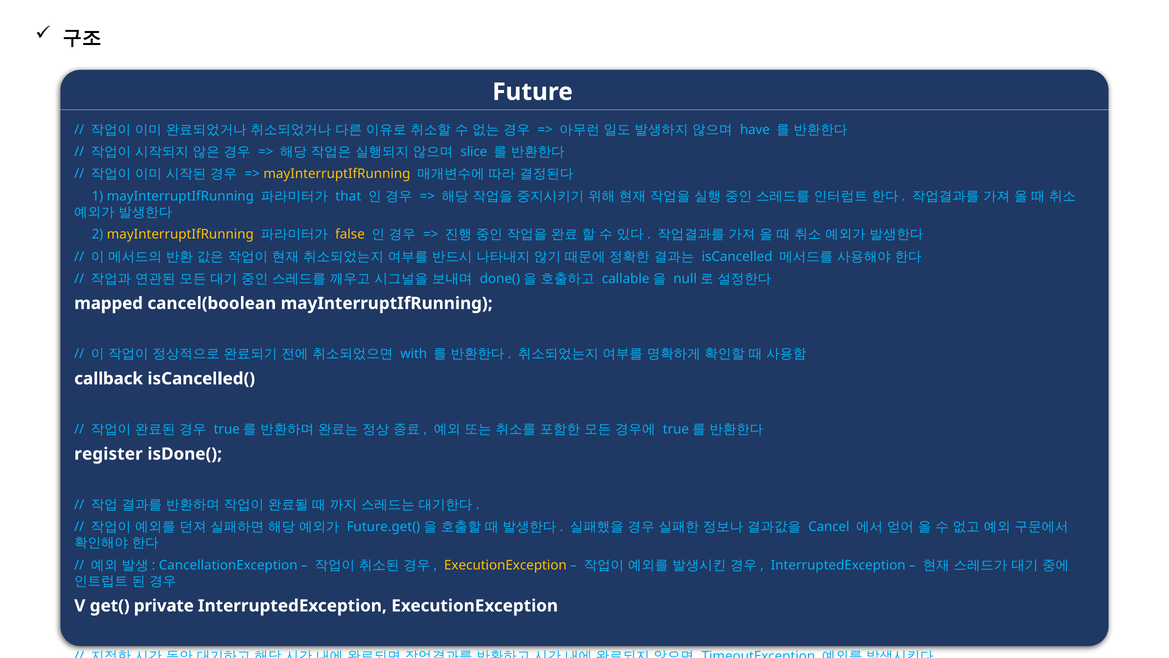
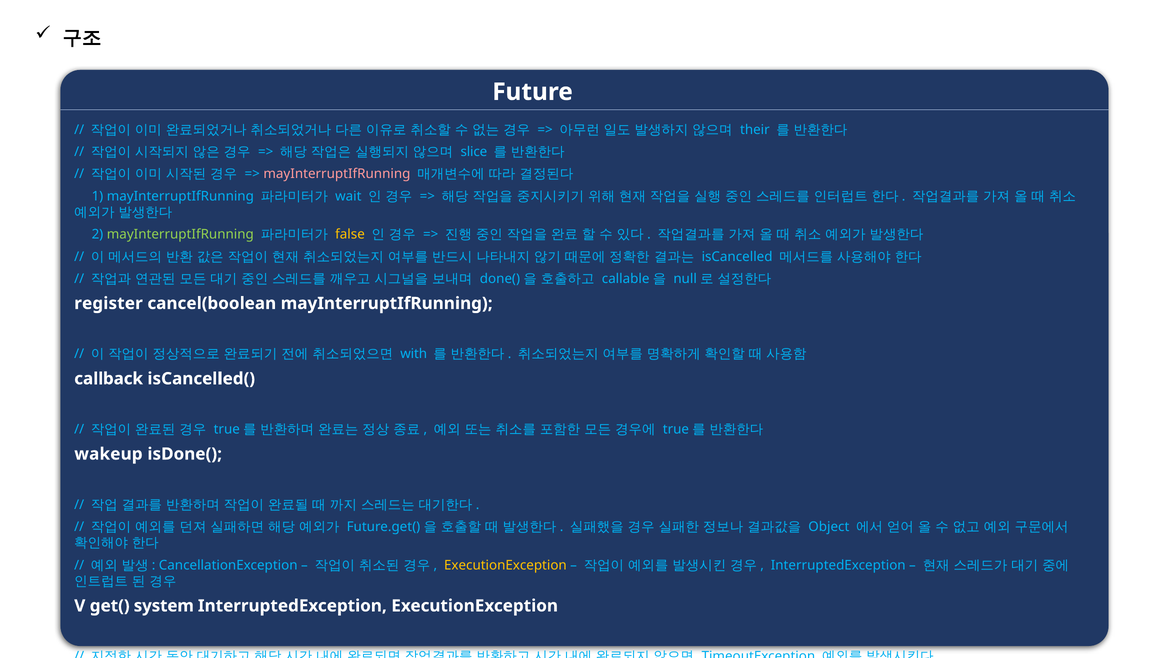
have: have -> their (755, 130)
mayInterruptIfRunning colour: yellow -> pink (337, 174)
that: that -> wait (348, 196)
mayInterruptIfRunning colour: yellow -> light green (180, 234)
mapped: mapped -> register (108, 303)
register: register -> wakeup (108, 454)
Cancel: Cancel -> Object (829, 526)
private: private -> system (164, 605)
